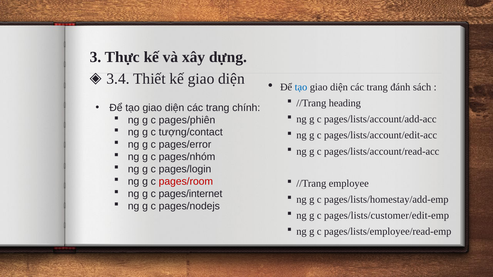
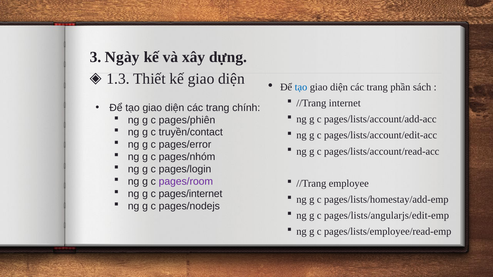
Thực: Thực -> Ngày (122, 57)
3.4: 3.4 -> 1.3 (118, 79)
đánh: đánh -> phần (400, 87)
heading: heading -> internet (345, 103)
tượng/contact: tượng/contact -> truyền/contact (191, 132)
pages/room colour: red -> purple (186, 182)
pages/lists/customer/edit-emp: pages/lists/customer/edit-emp -> pages/lists/angularjs/edit-emp (386, 216)
